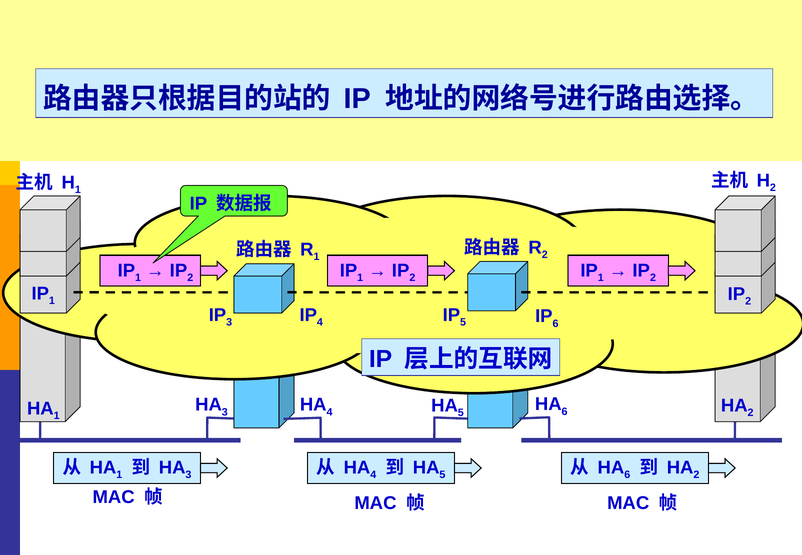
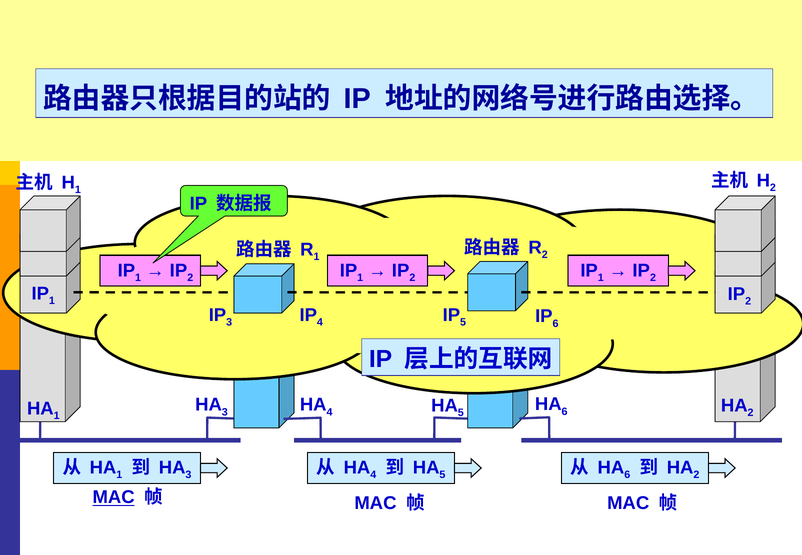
MAC underline: none -> present (114, 498)
